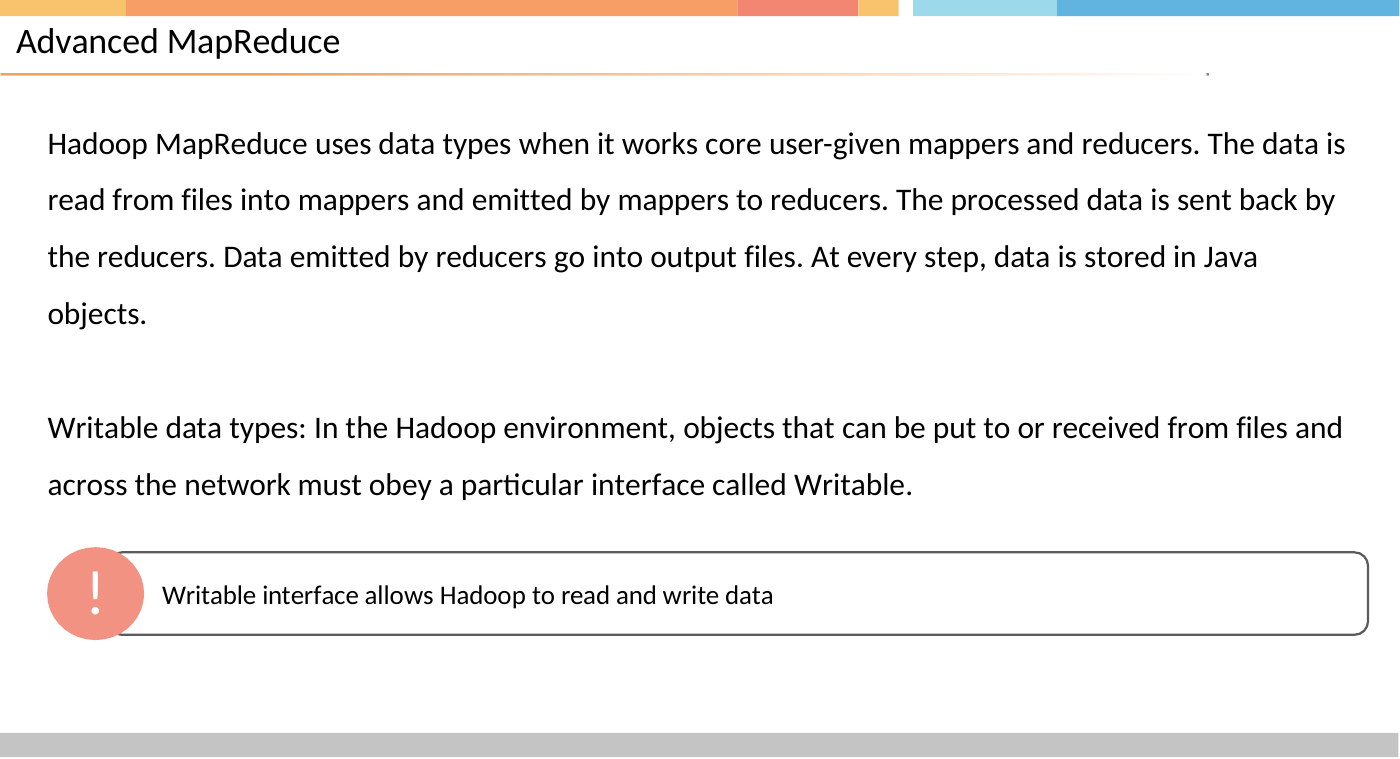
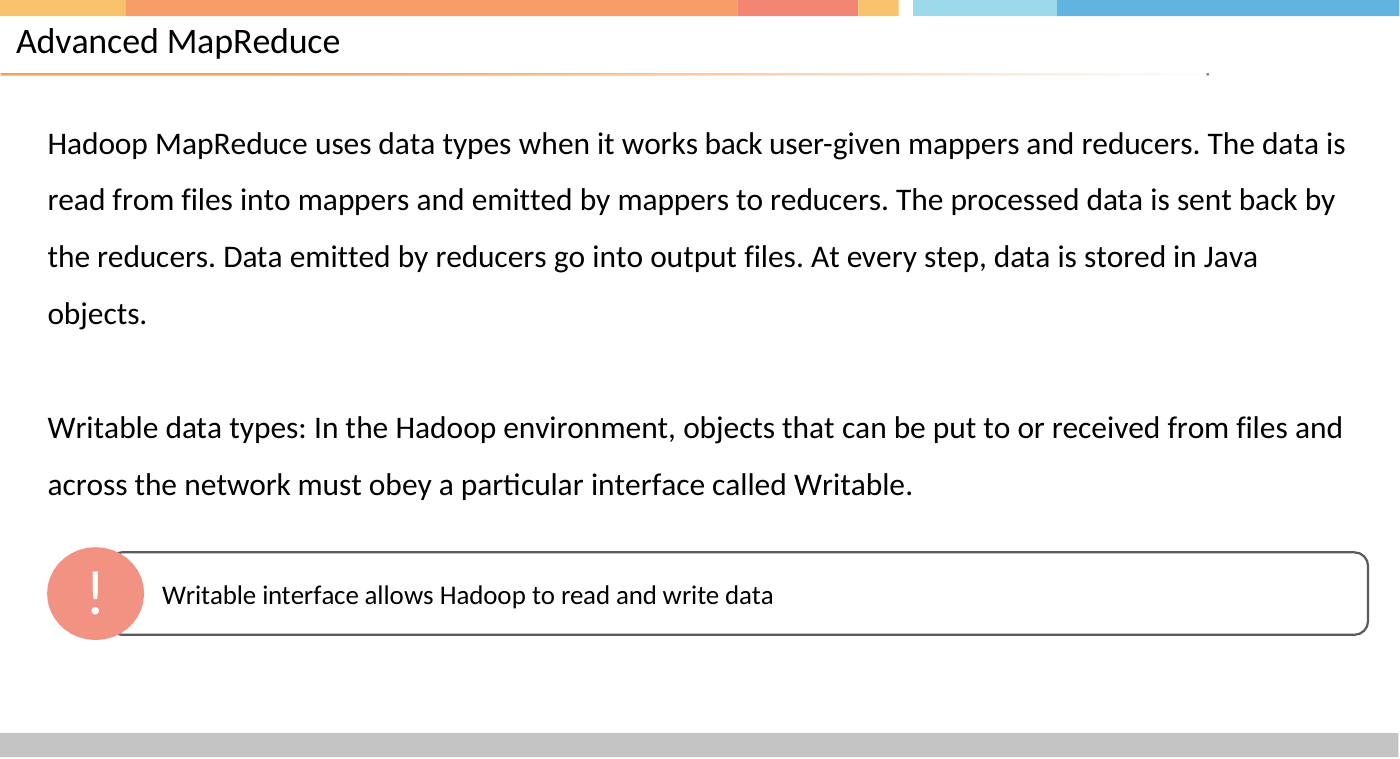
works core: core -> back (734, 144)
